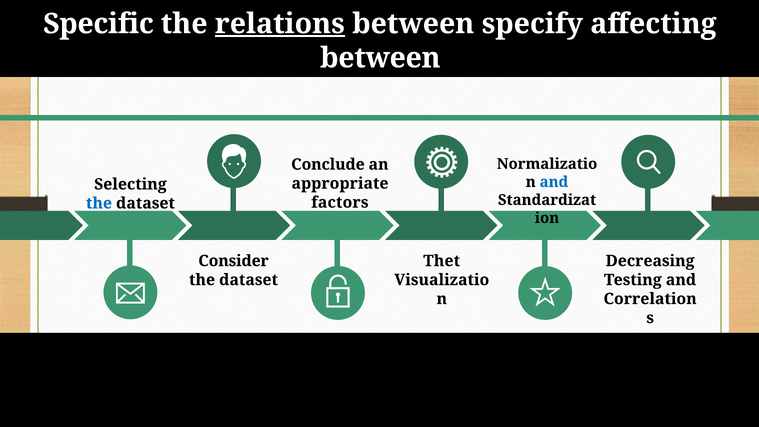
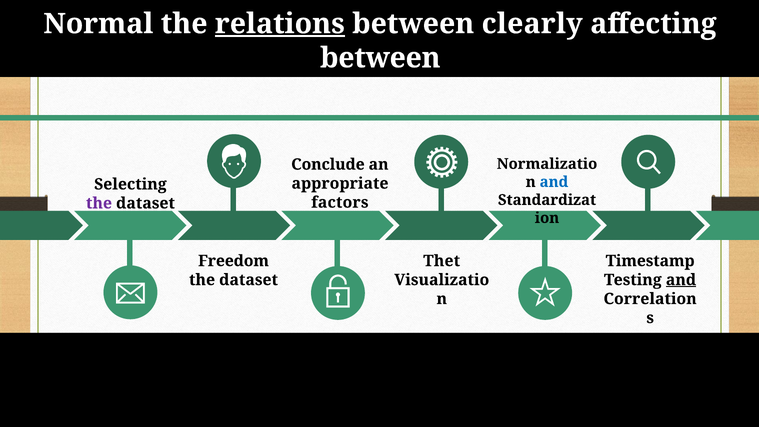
Specific: Specific -> Normal (98, 24)
specify: specify -> clearly (532, 24)
the colour: blue -> purple (99, 203)
Consider: Consider -> Freedom (234, 261)
Decreasing: Decreasing -> Timestamp (650, 261)
and underline: none -> present (681, 280)
